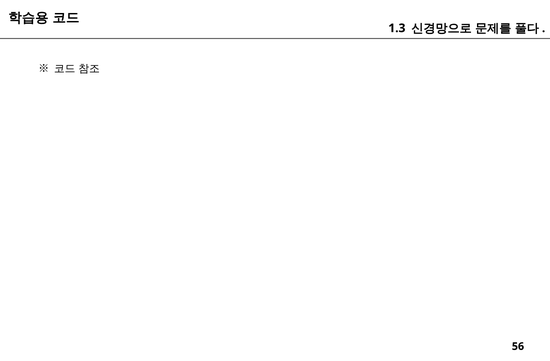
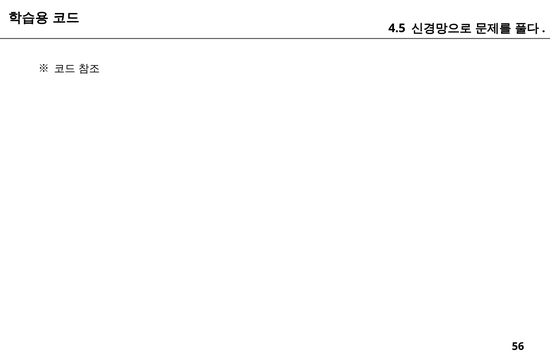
1.3: 1.3 -> 4.5 (397, 28)
